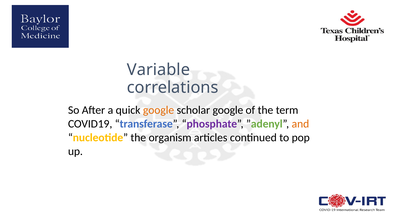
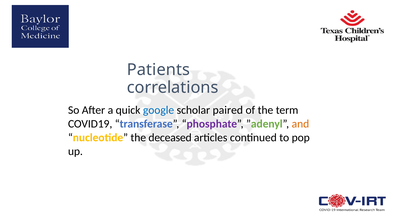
Variable: Variable -> Patients (158, 70)
google colour: orange -> blue (159, 110)
scholar google: google -> paired (228, 110)
organism: organism -> deceased (170, 138)
